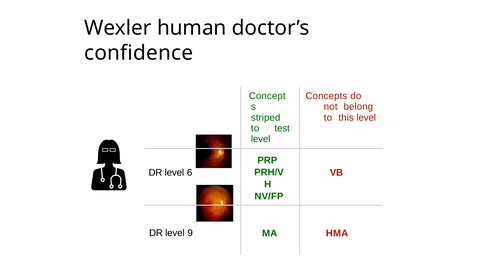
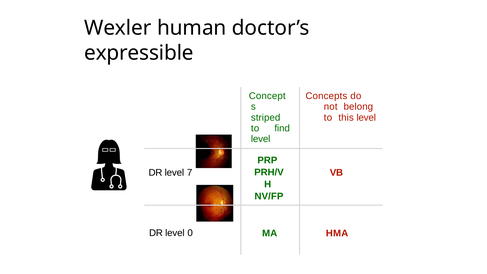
confidence: confidence -> expressible (139, 53)
test: test -> find (282, 128)
6: 6 -> 7 (190, 172)
9: 9 -> 0 (190, 233)
